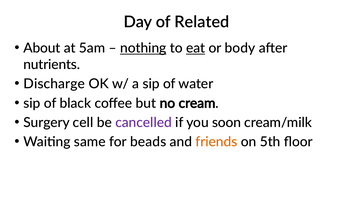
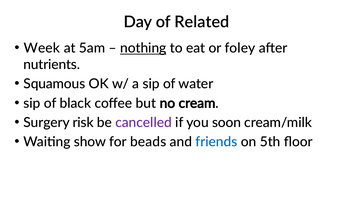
About: About -> Week (42, 48)
eat underline: present -> none (196, 48)
body: body -> foley (240, 48)
Discharge: Discharge -> Squamous (54, 84)
cell: cell -> risk (83, 123)
same: same -> show (90, 142)
friends colour: orange -> blue (216, 142)
